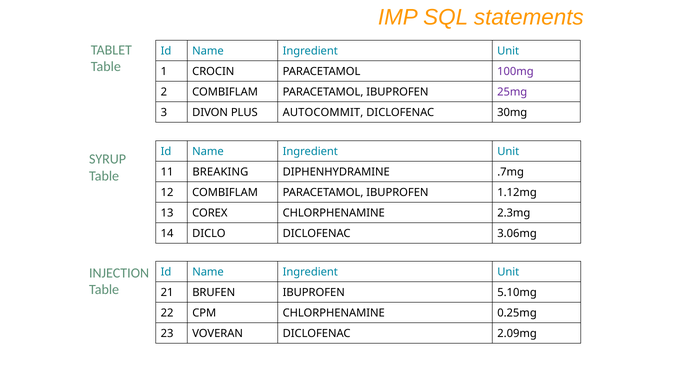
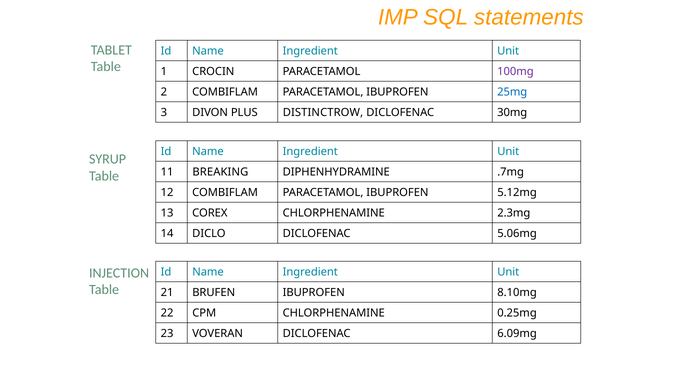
25mg colour: purple -> blue (512, 92)
AUTOCOMMIT: AUTOCOMMIT -> DISTINCTROW (323, 112)
1.12mg: 1.12mg -> 5.12mg (517, 192)
3.06mg: 3.06mg -> 5.06mg (517, 233)
5.10mg: 5.10mg -> 8.10mg (517, 292)
2.09mg: 2.09mg -> 6.09mg (517, 333)
